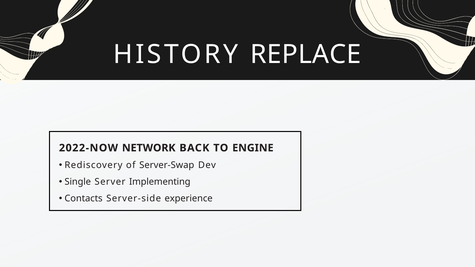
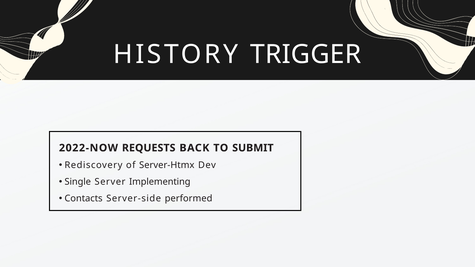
REPLACE: REPLACE -> TRIGGER (306, 55)
NETWORK: NETWORK -> REQUESTS (149, 148)
ENGINE: ENGINE -> SUBMIT (253, 148)
Server-Swap: Server-Swap -> Server-Htmx (167, 165)
experience: experience -> performed (189, 199)
